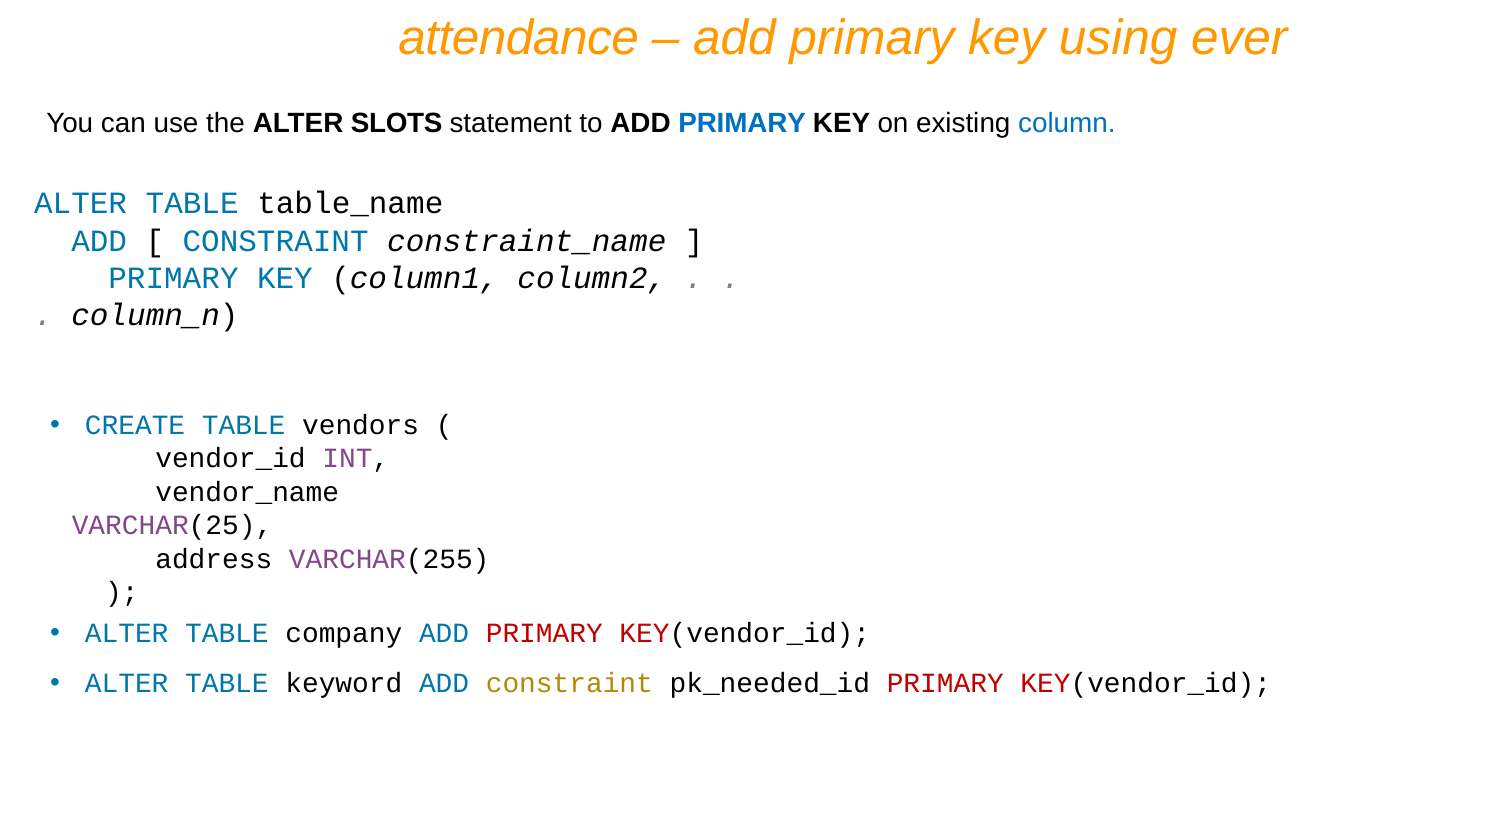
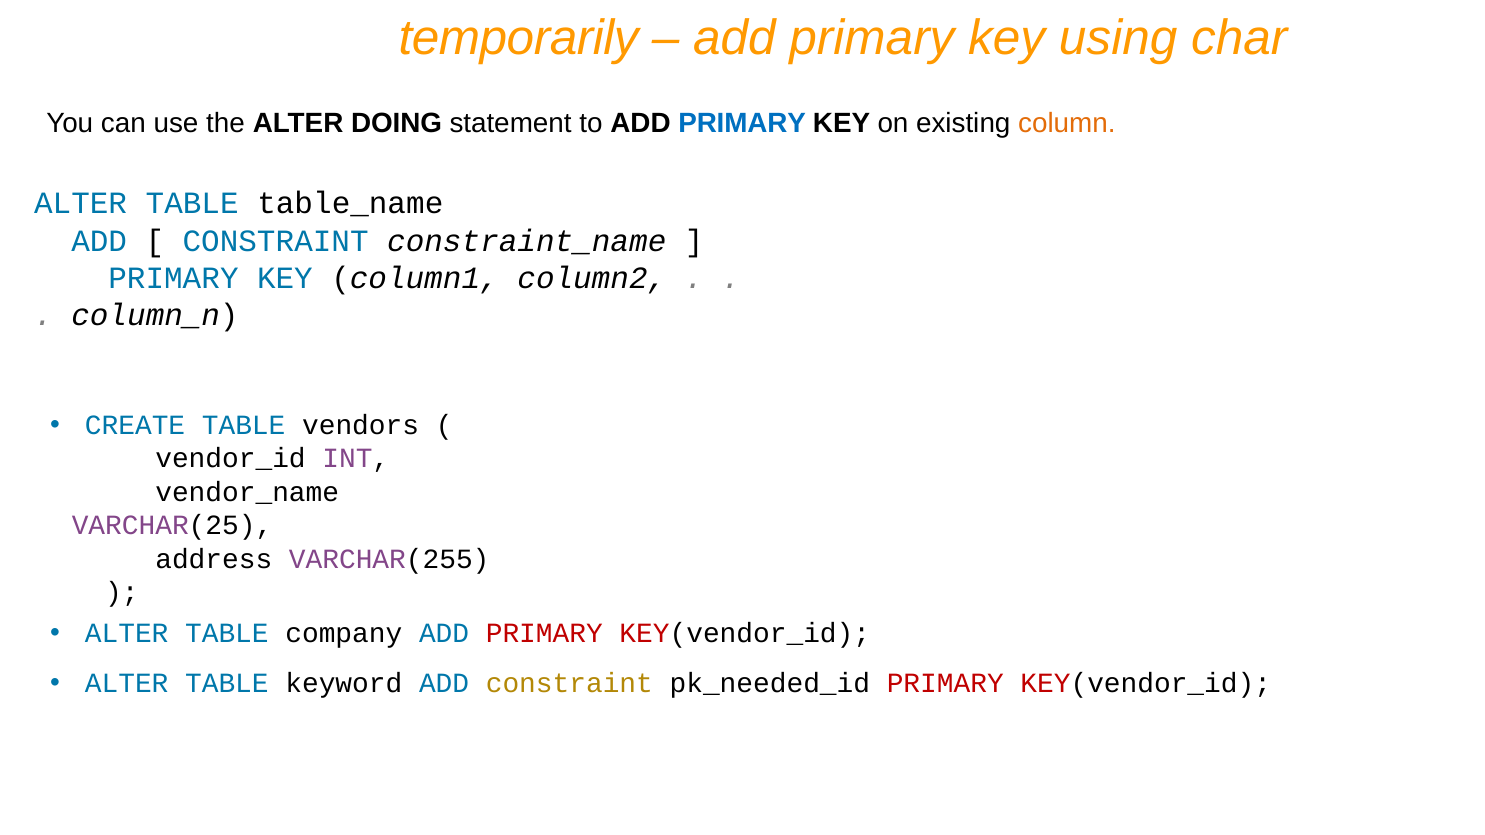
attendance: attendance -> temporarily (519, 39)
ever: ever -> char (1239, 39)
SLOTS: SLOTS -> DOING (397, 124)
column colour: blue -> orange (1067, 124)
